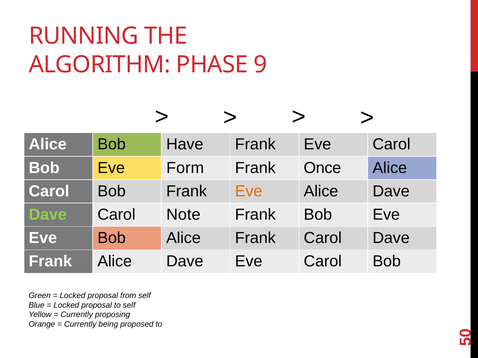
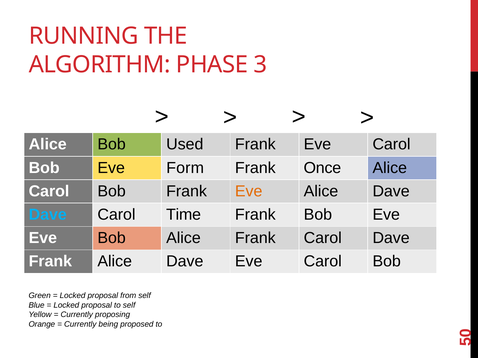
9: 9 -> 3 (260, 65)
Have: Have -> Used (185, 145)
Dave colour: light green -> light blue (48, 215)
Note: Note -> Time (184, 215)
